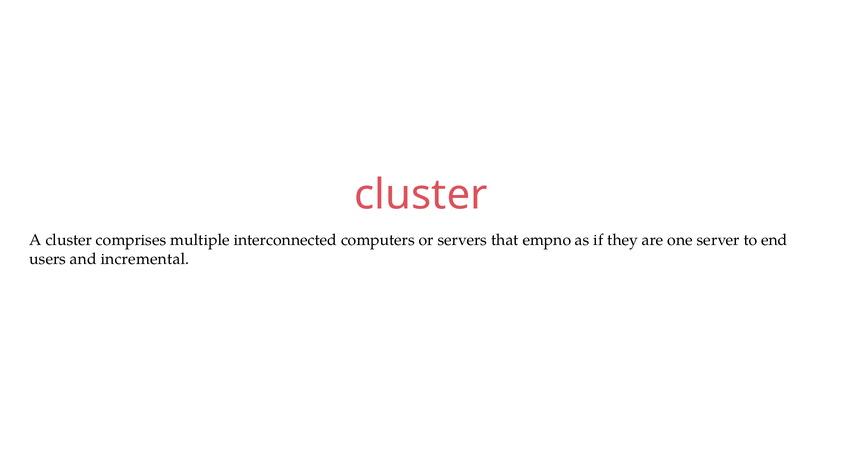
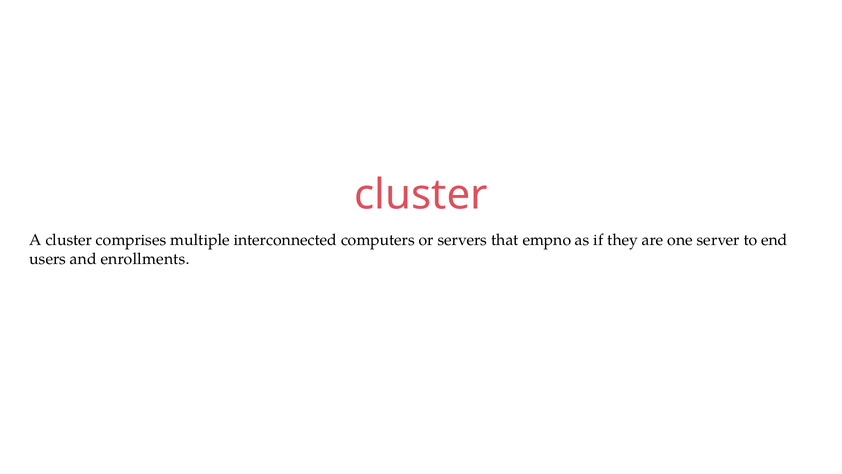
incremental: incremental -> enrollments (145, 259)
